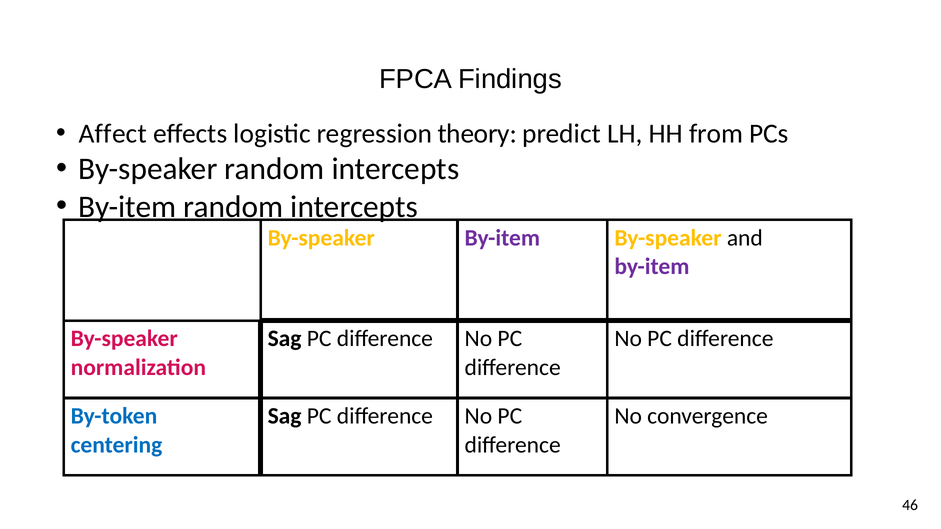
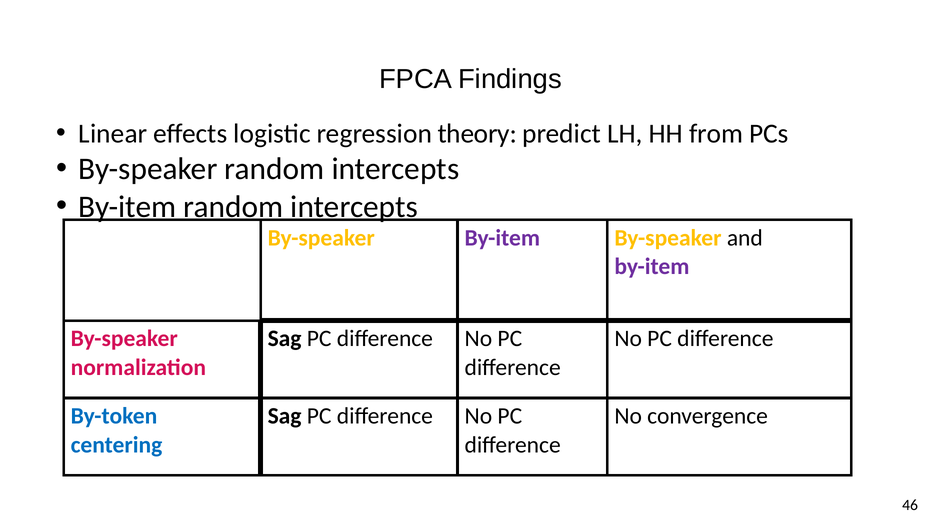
Affect: Affect -> Linear (113, 134)
